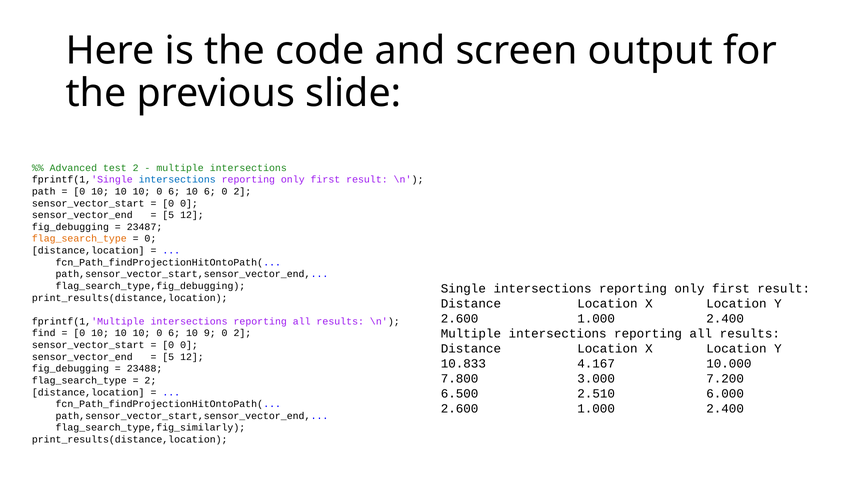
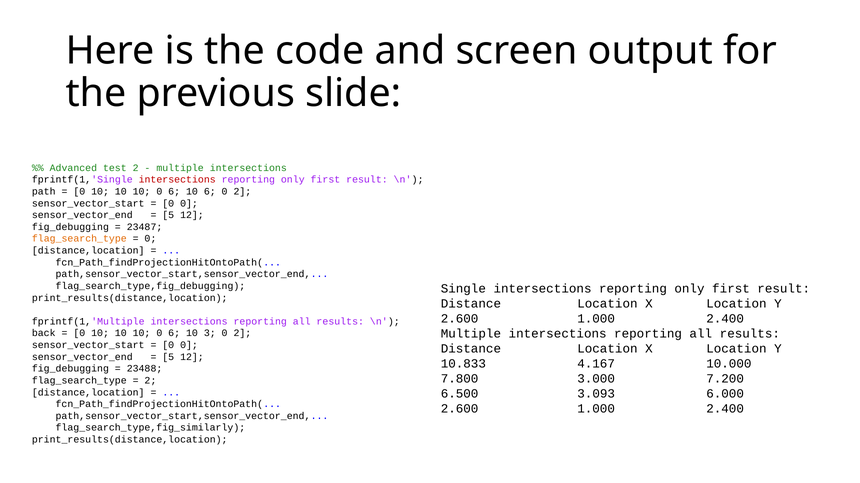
intersections colour: blue -> red (177, 180)
find: find -> back (44, 334)
9: 9 -> 3 (210, 334)
2.510: 2.510 -> 3.093 (596, 394)
